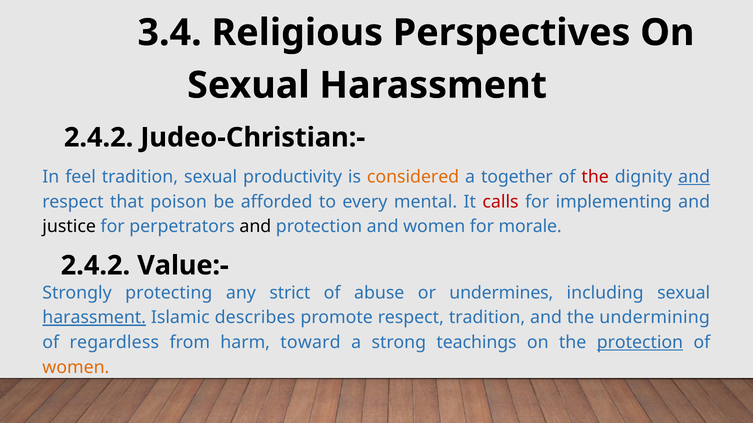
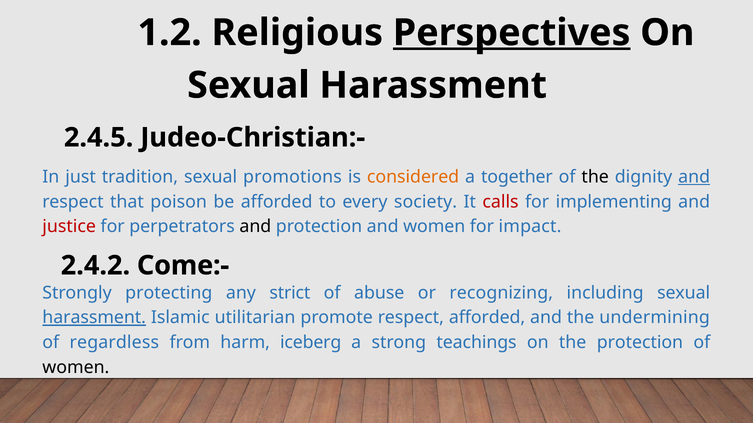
3.4: 3.4 -> 1.2 (170, 33)
Perspectives underline: none -> present (512, 33)
2.4.2: 2.4.2 -> 2.4.5 (99, 138)
feel: feel -> just (81, 177)
productivity: productivity -> promotions (292, 177)
the colour: red -> black (595, 177)
mental: mental -> society (426, 202)
justice colour: black -> red (69, 227)
morale: morale -> impact (530, 227)
Value:-: Value:- -> Come:- (183, 266)
undermines: undermines -> recognizing (501, 293)
describes: describes -> utilitarian (255, 318)
respect tradition: tradition -> afforded (487, 318)
toward: toward -> iceberg (311, 343)
protection underline: present -> none (640, 343)
women colour: orange -> black (76, 368)
